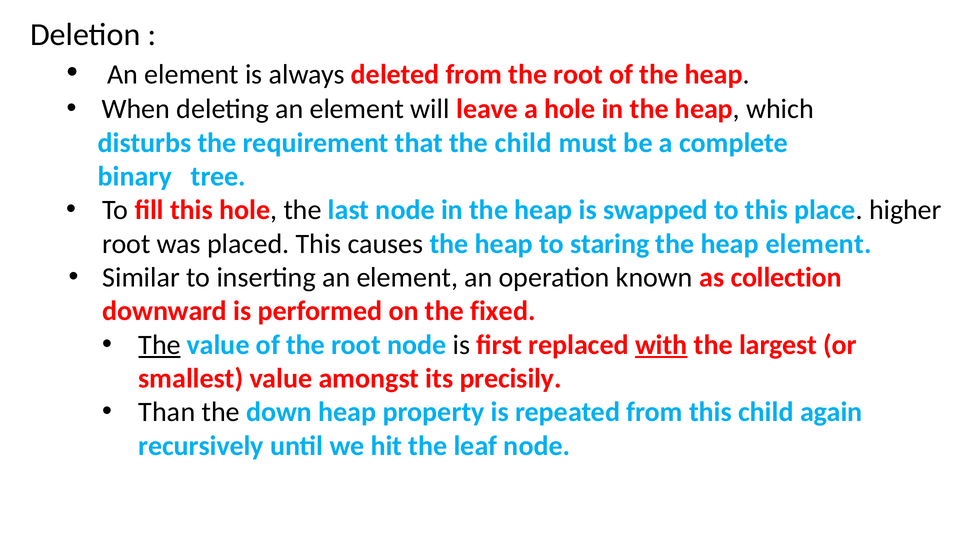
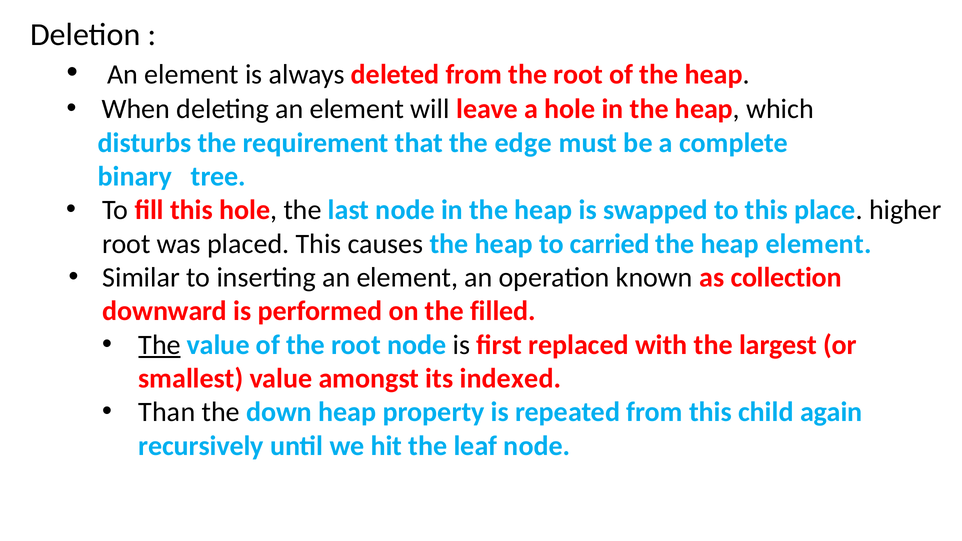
the child: child -> edge (523, 143)
staring: staring -> carried (610, 244)
fixed: fixed -> filled (503, 311)
with underline: present -> none (661, 345)
precisily: precisily -> indexed (510, 379)
